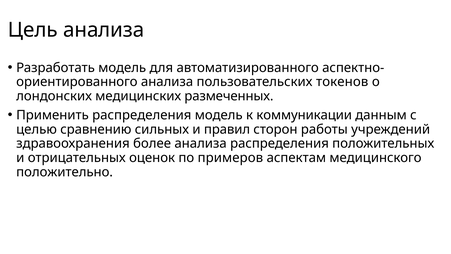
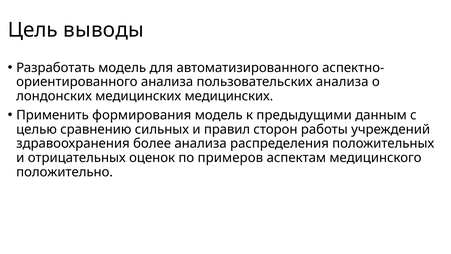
Цель анализа: анализа -> выводы (104, 30)
пользовательских токенов: токенов -> анализа (342, 82)
медицинских размеченных: размеченных -> медицинских (229, 96)
Применить распределения: распределения -> формирования (142, 115)
коммуникации: коммуникации -> предыдущими (304, 115)
